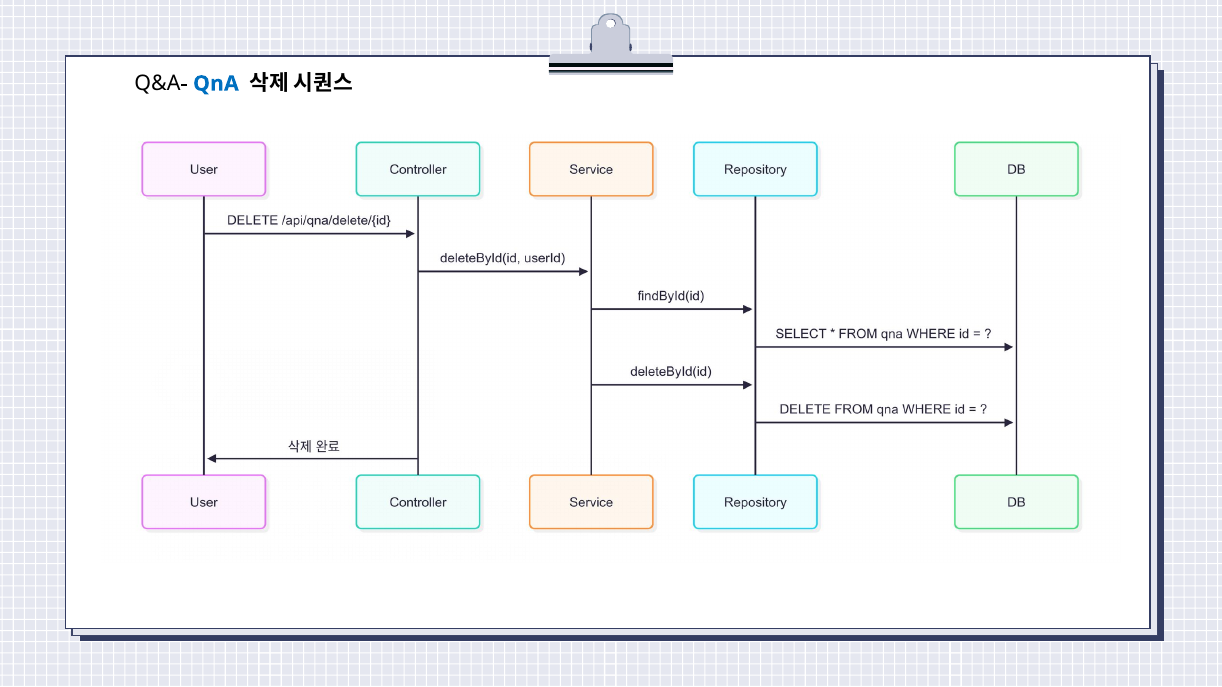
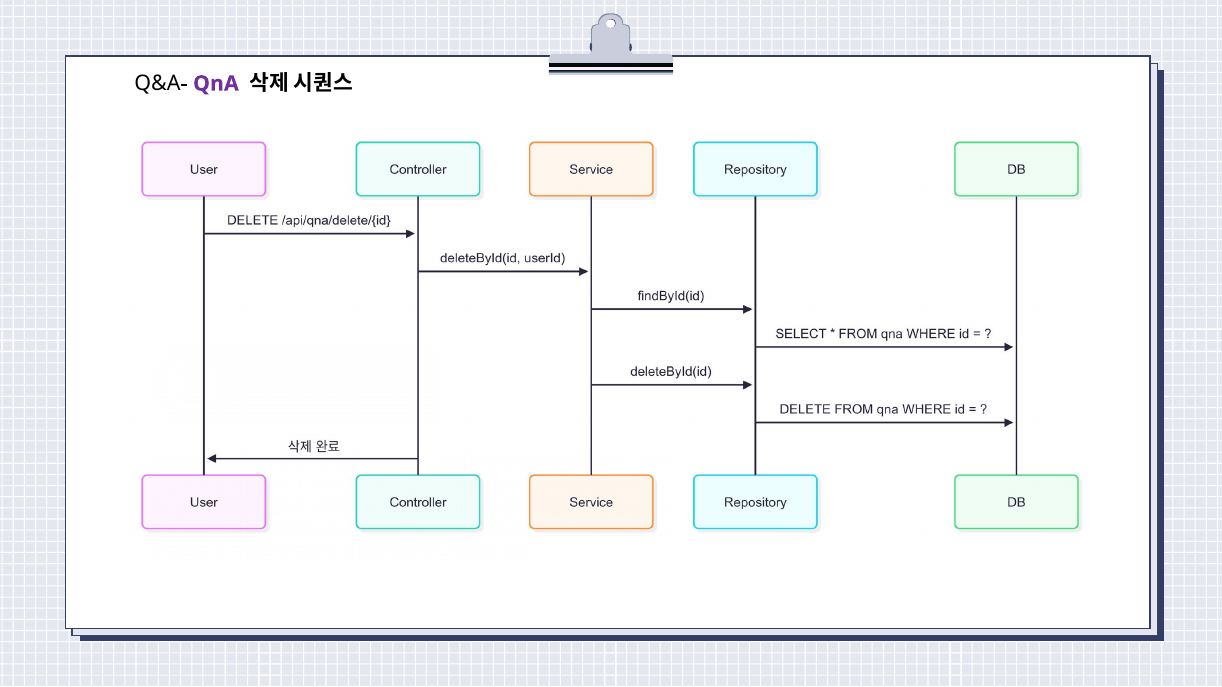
QnA colour: blue -> purple (216, 84)
